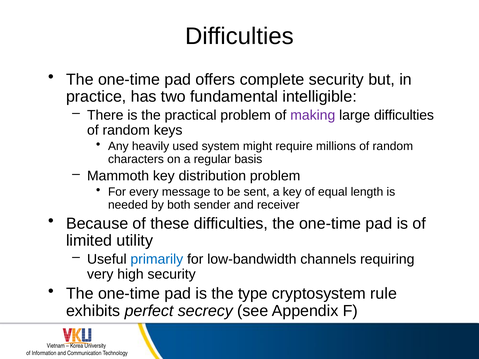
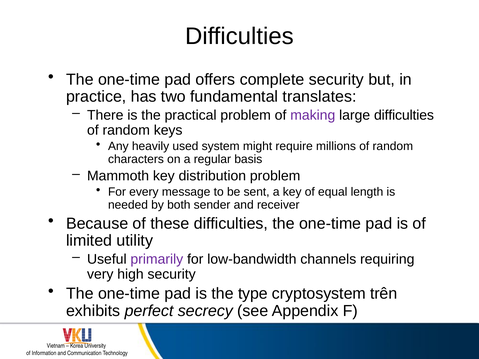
intelligible: intelligible -> translates (320, 97)
primarily colour: blue -> purple (157, 259)
rule: rule -> trên (384, 294)
